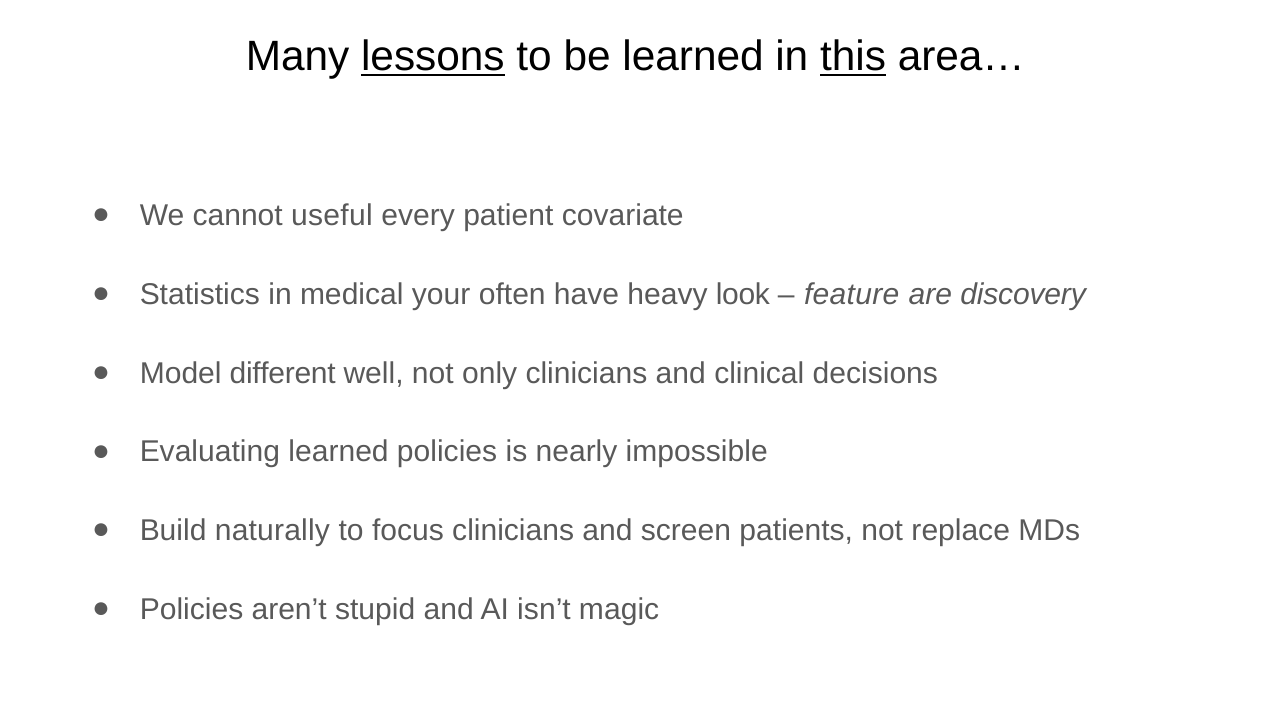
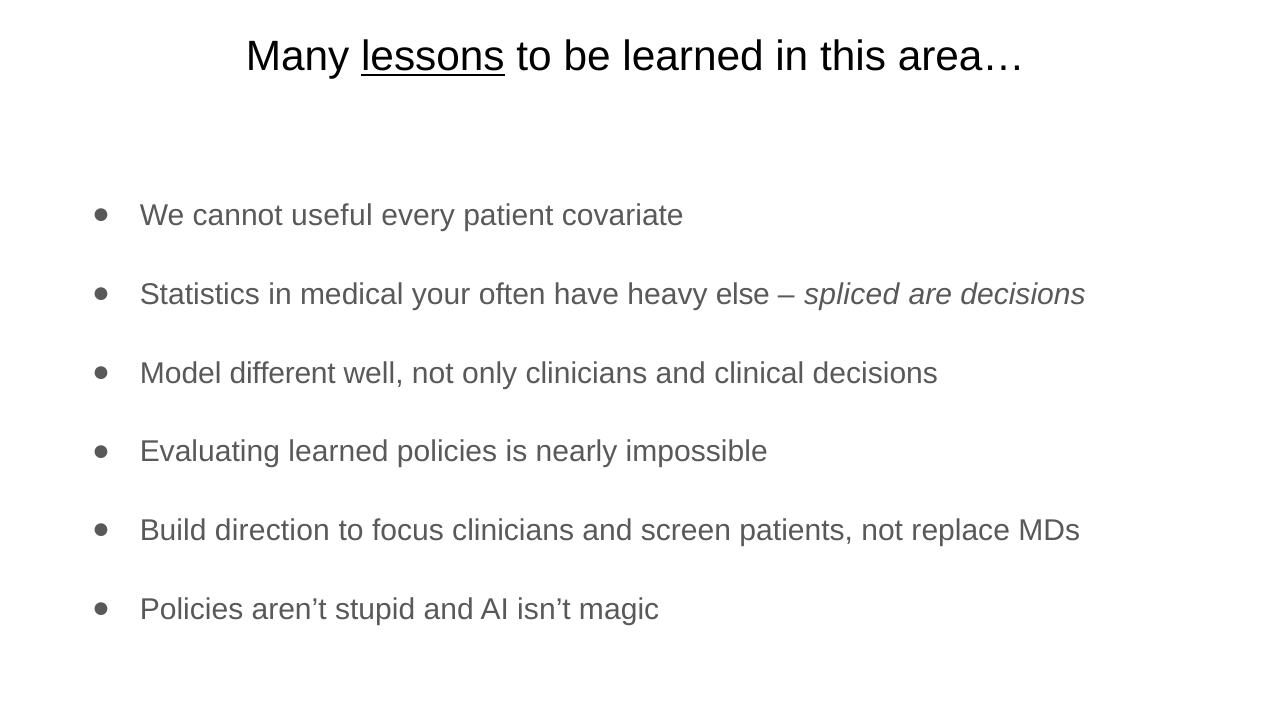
this underline: present -> none (853, 57)
look: look -> else (743, 294)
feature: feature -> spliced (852, 294)
are discovery: discovery -> decisions (1023, 294)
naturally: naturally -> direction (272, 531)
